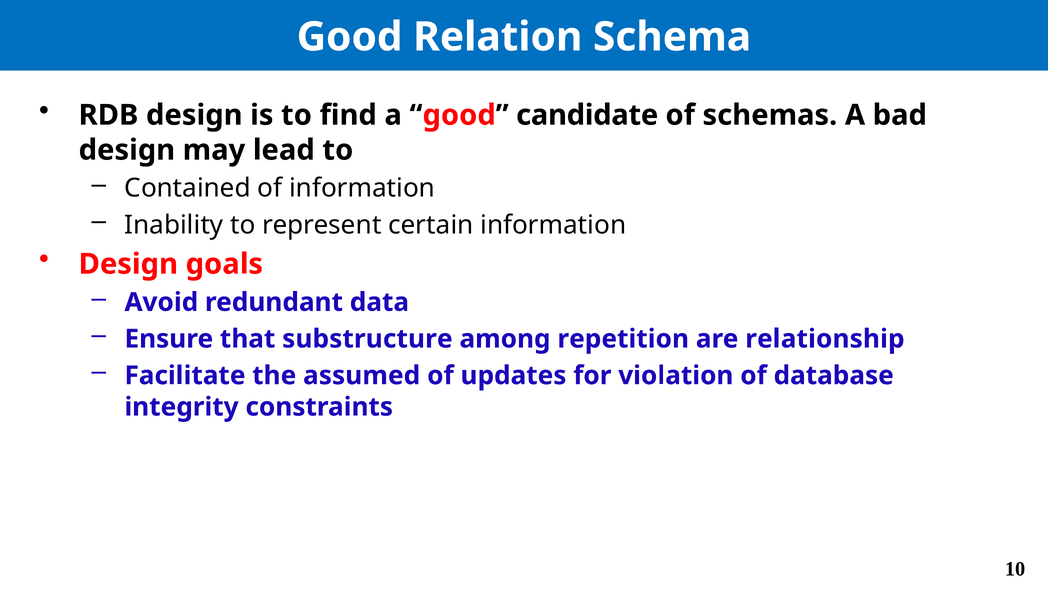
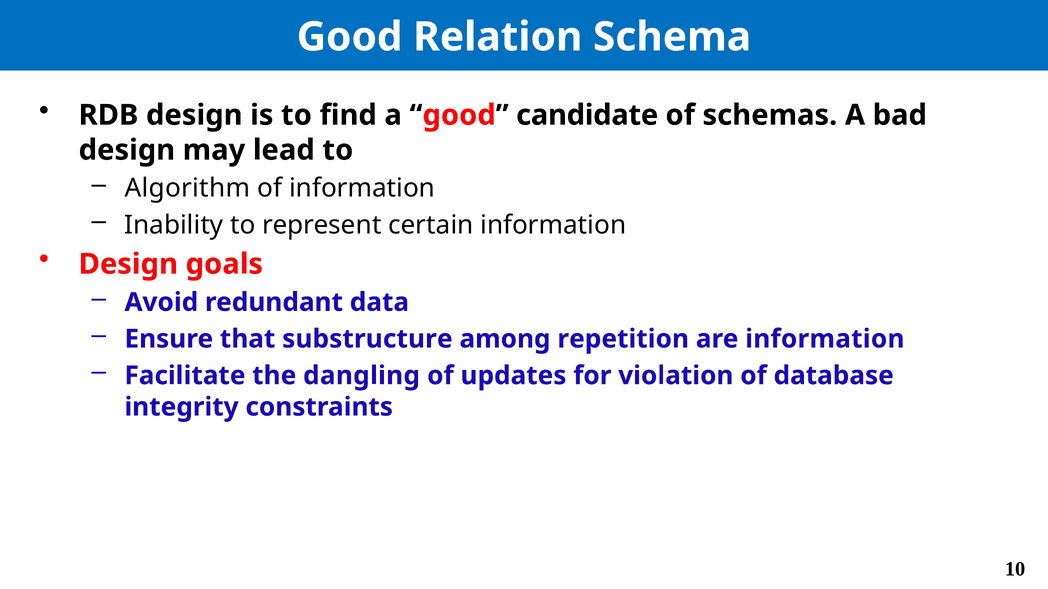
Contained: Contained -> Algorithm (187, 188)
are relationship: relationship -> information (825, 339)
assumed: assumed -> dangling (362, 376)
